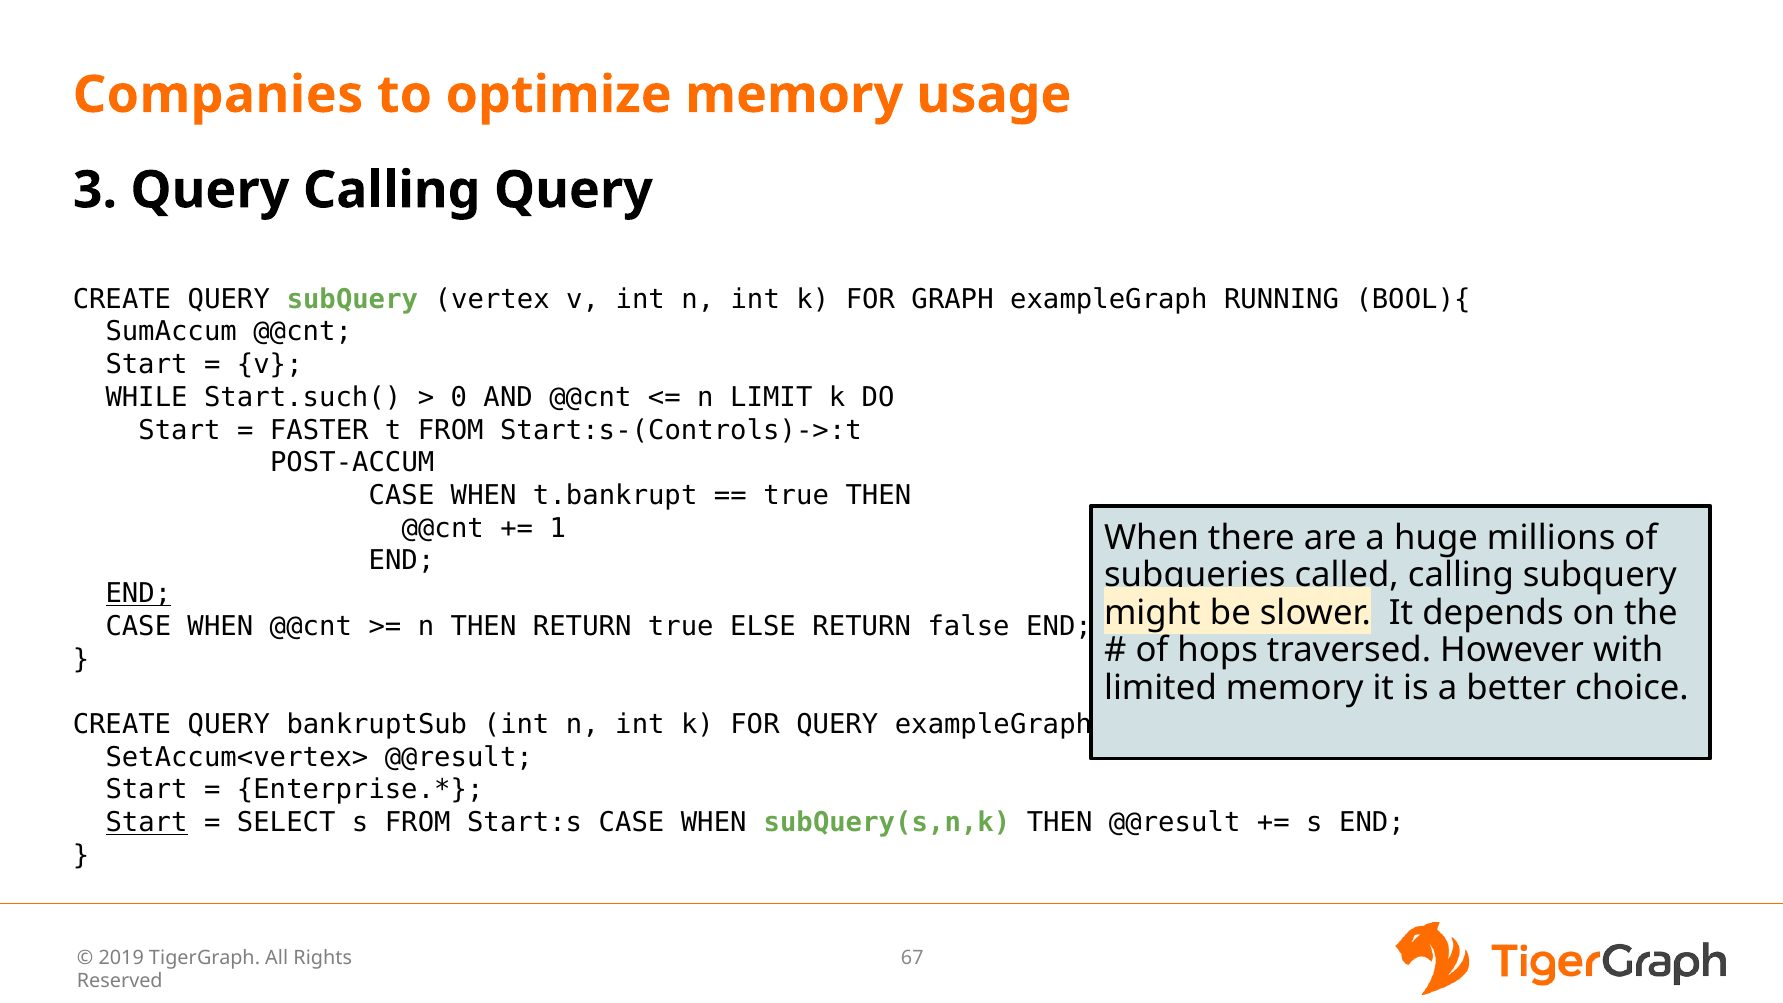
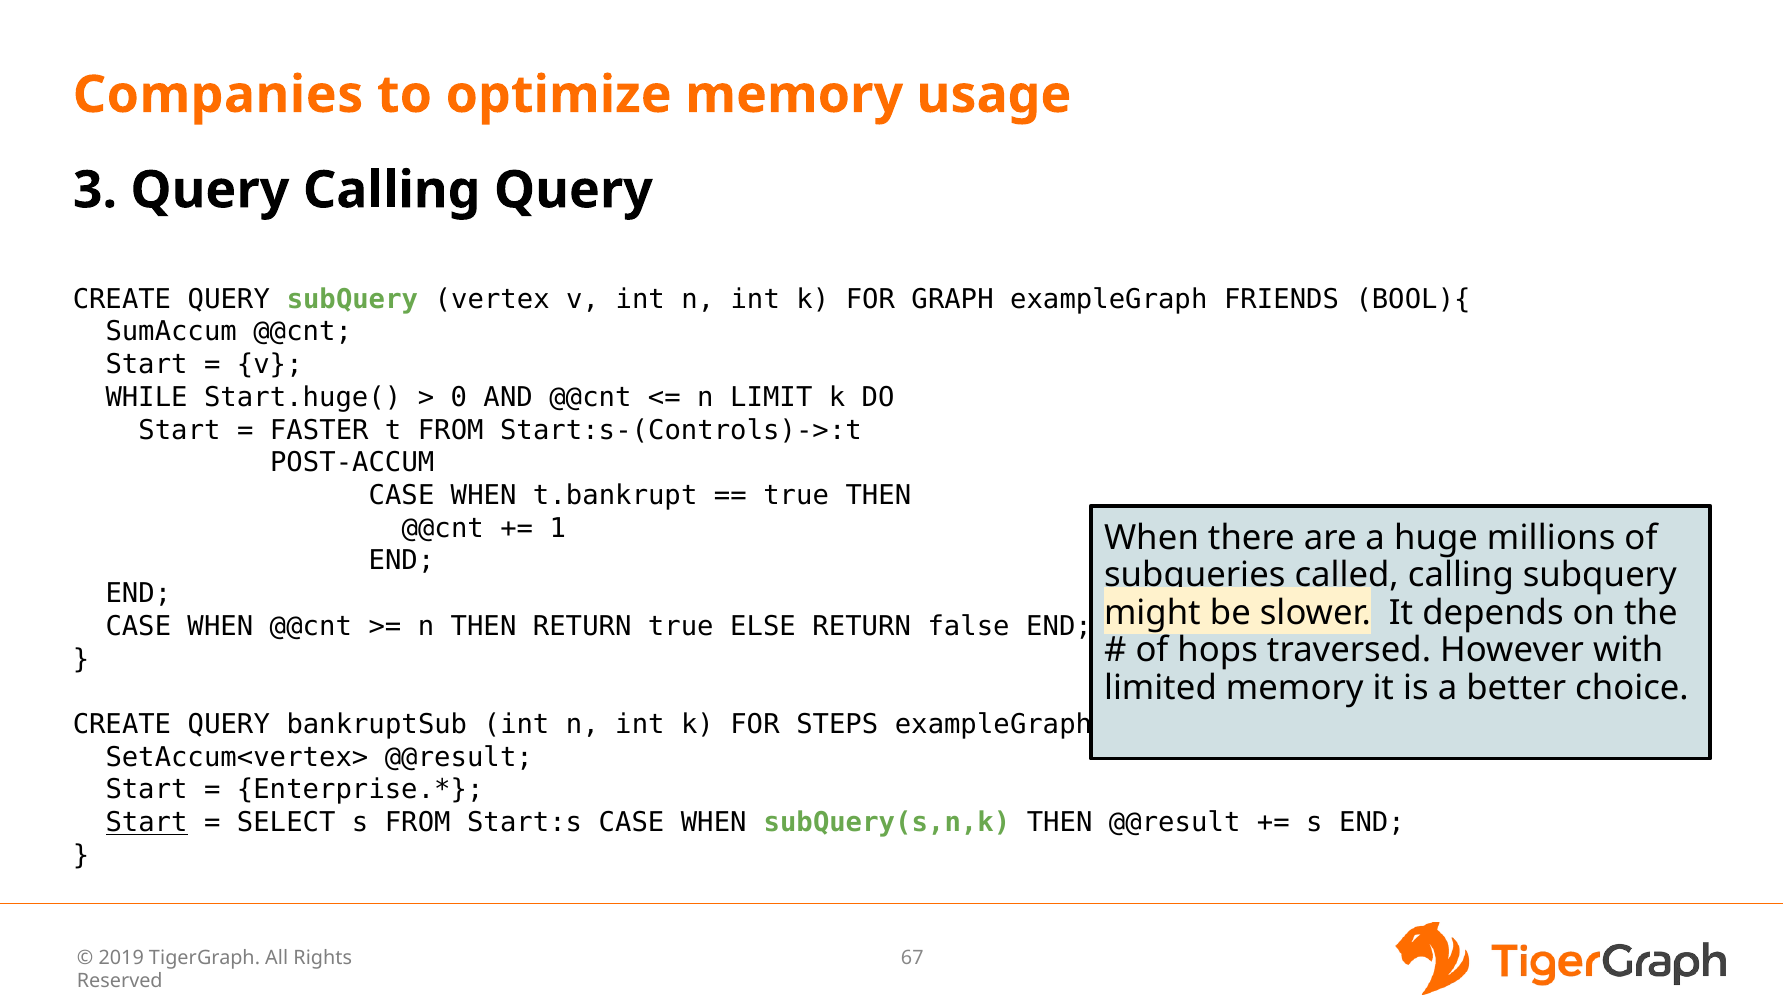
RUNNING: RUNNING -> FRIENDS (1282, 299)
Start.such(: Start.such( -> Start.huge( (303, 397)
END underline: present -> none (138, 594)
FOR QUERY: QUERY -> STEPS (837, 724)
